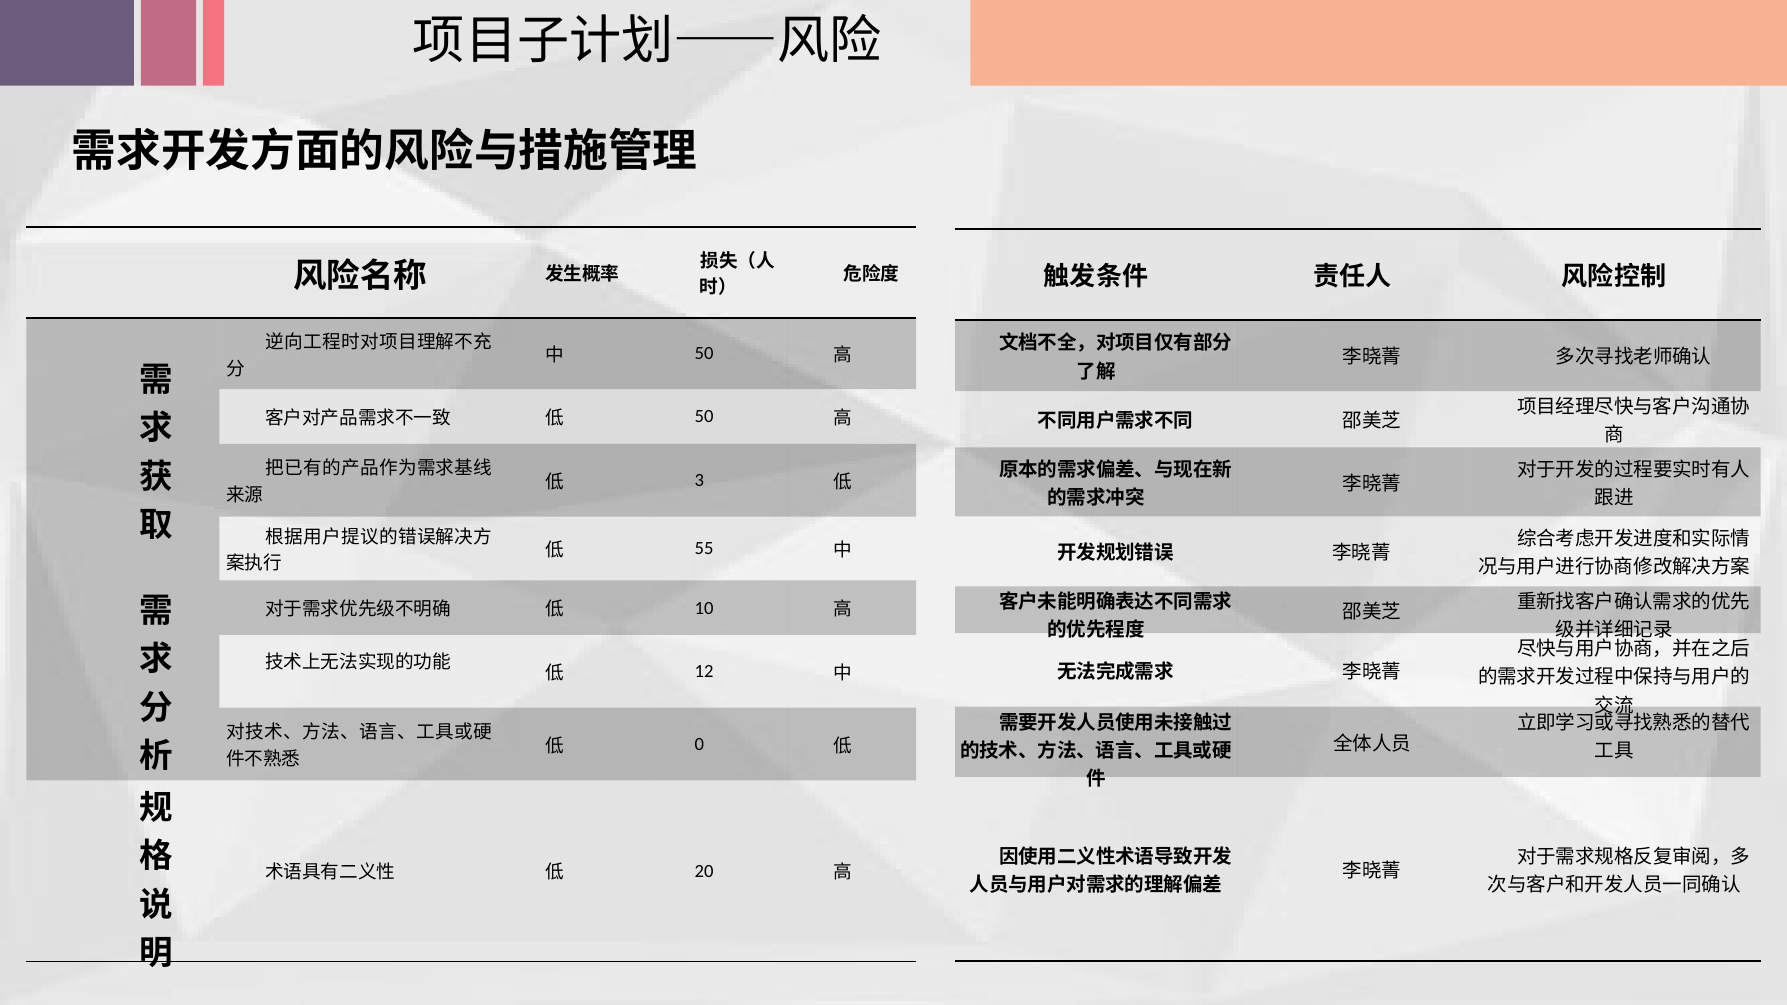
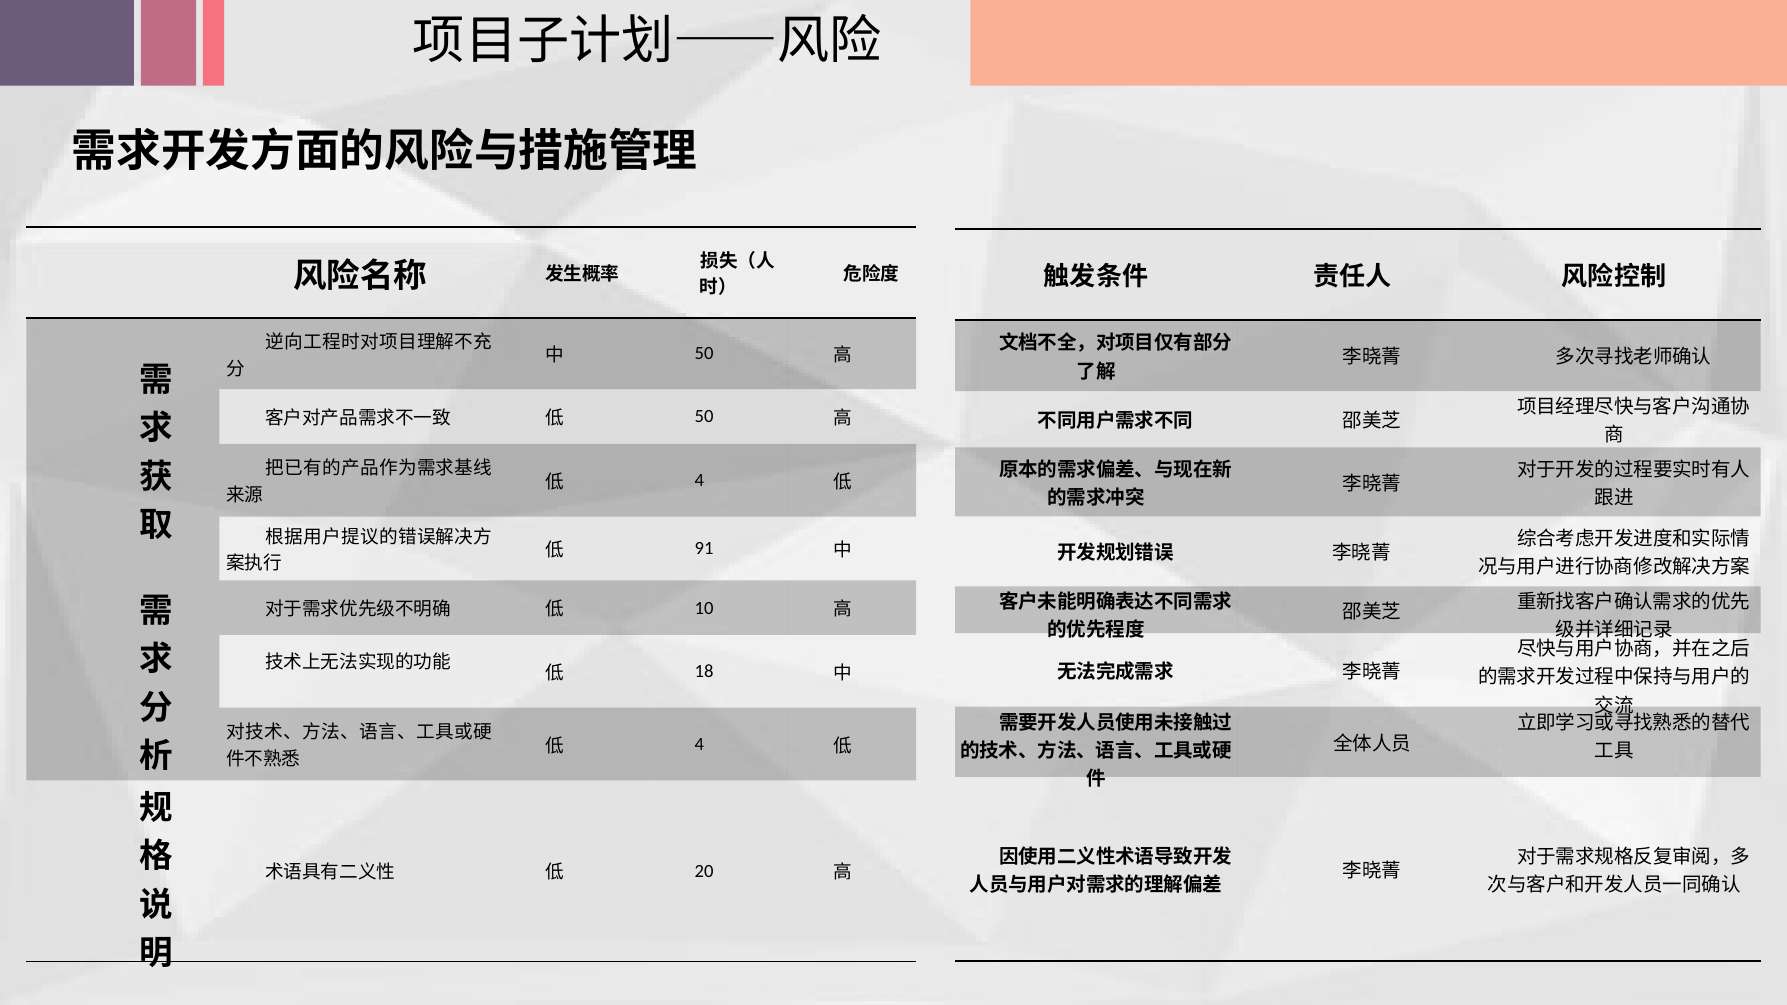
3: 3 -> 4 (699, 480)
55: 55 -> 91 (704, 549)
12: 12 -> 18 (704, 672)
0: 0 -> 4 (699, 744)
